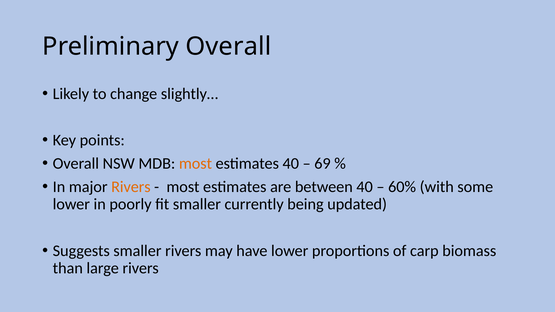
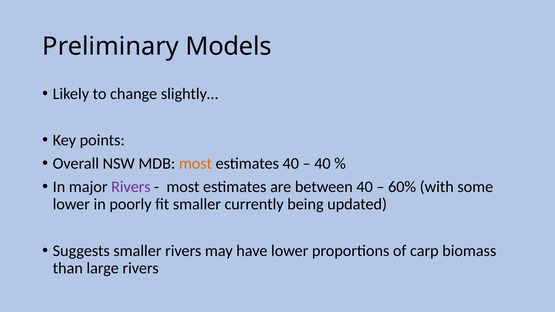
Preliminary Overall: Overall -> Models (229, 47)
69: 69 -> 40 (322, 164)
Rivers colour: orange -> purple (131, 187)
